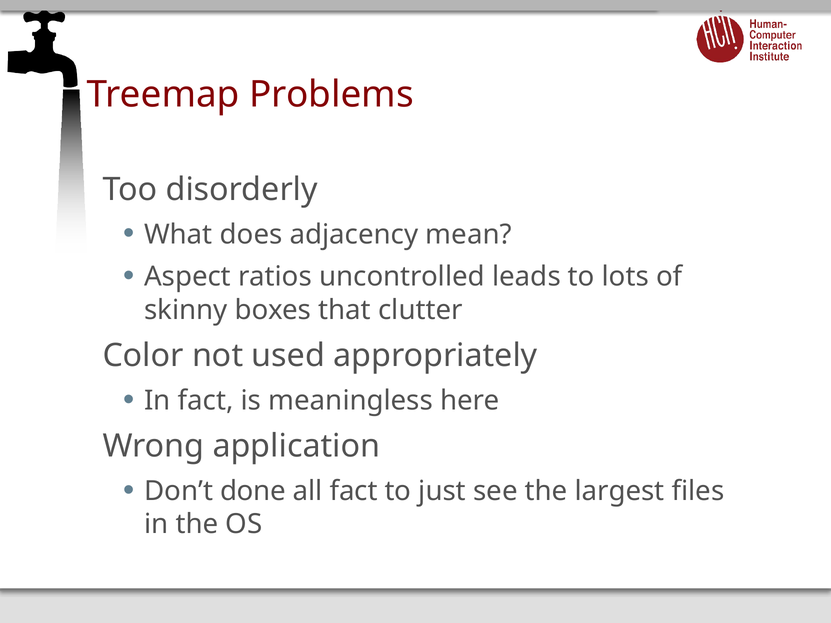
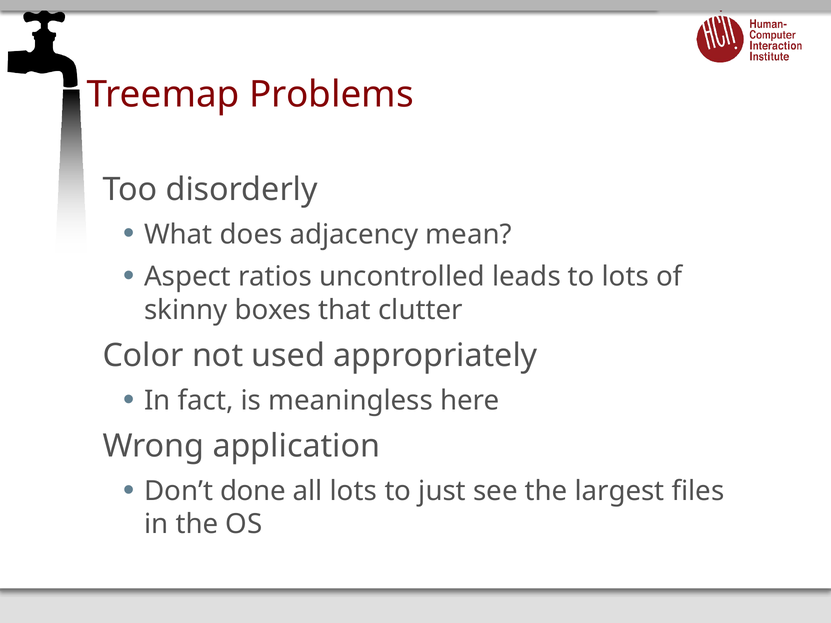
all fact: fact -> lots (353, 491)
